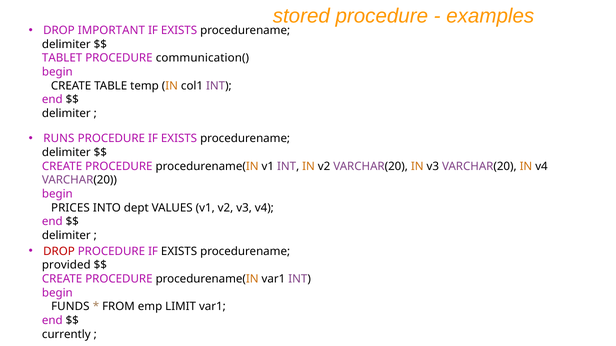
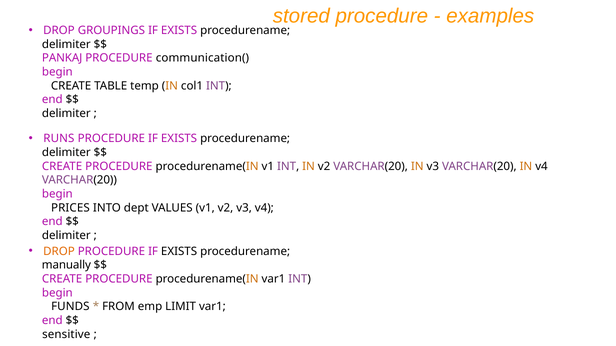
IMPORTANT: IMPORTANT -> GROUPINGS (111, 30)
TABLET: TABLET -> PANKAJ (62, 58)
DROP colour: red -> orange (59, 252)
provided: provided -> manually (66, 265)
currently: currently -> sensitive (66, 335)
